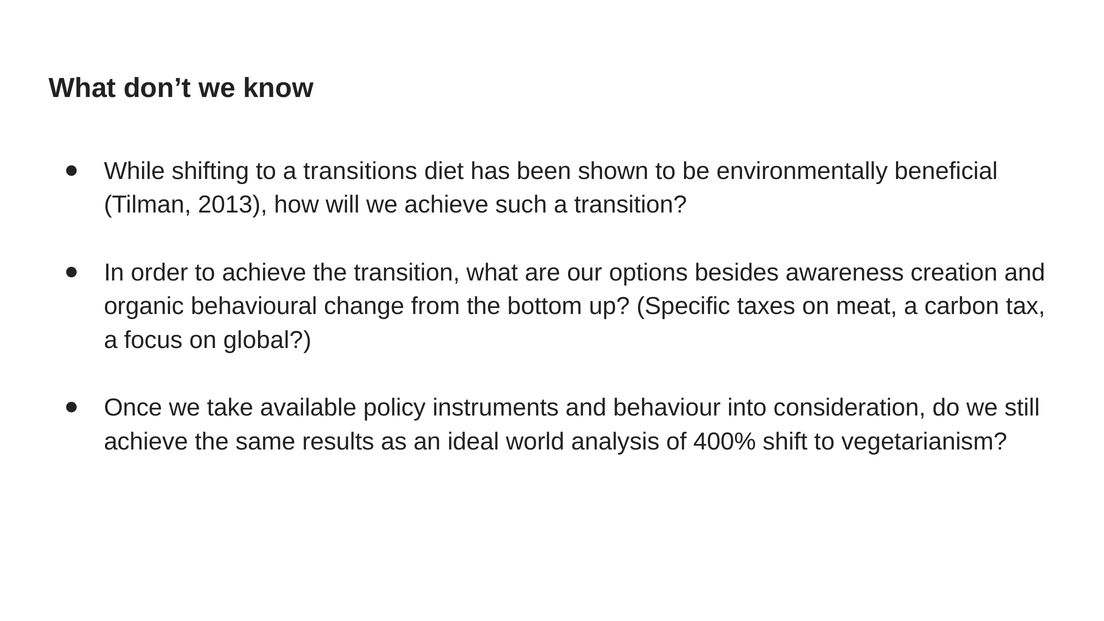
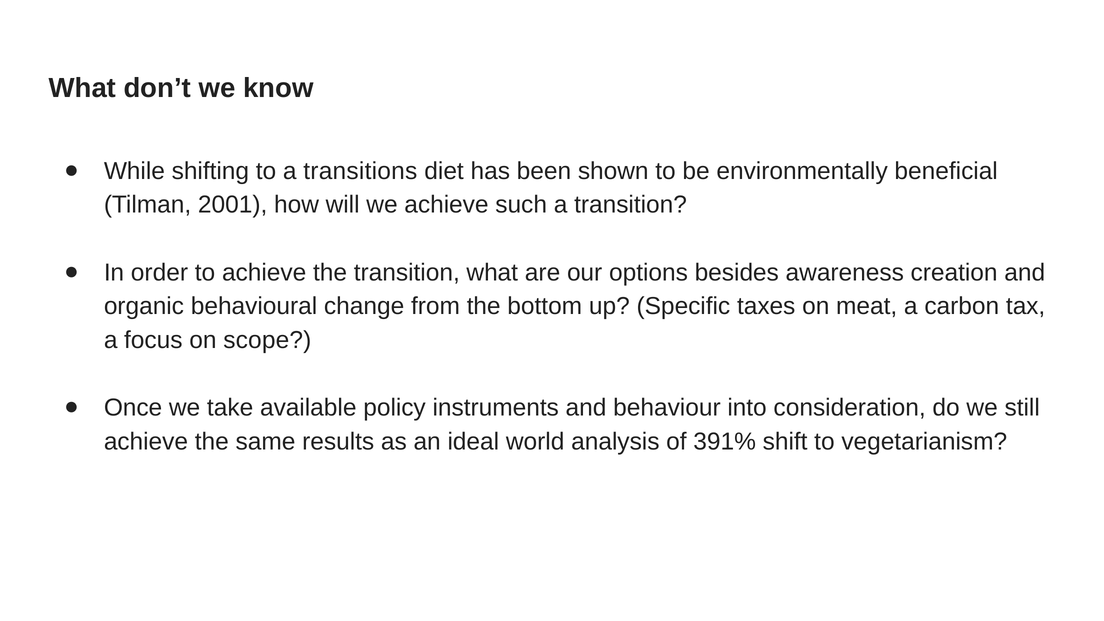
2013: 2013 -> 2001 (233, 205)
global: global -> scope (267, 340)
400%: 400% -> 391% (725, 442)
